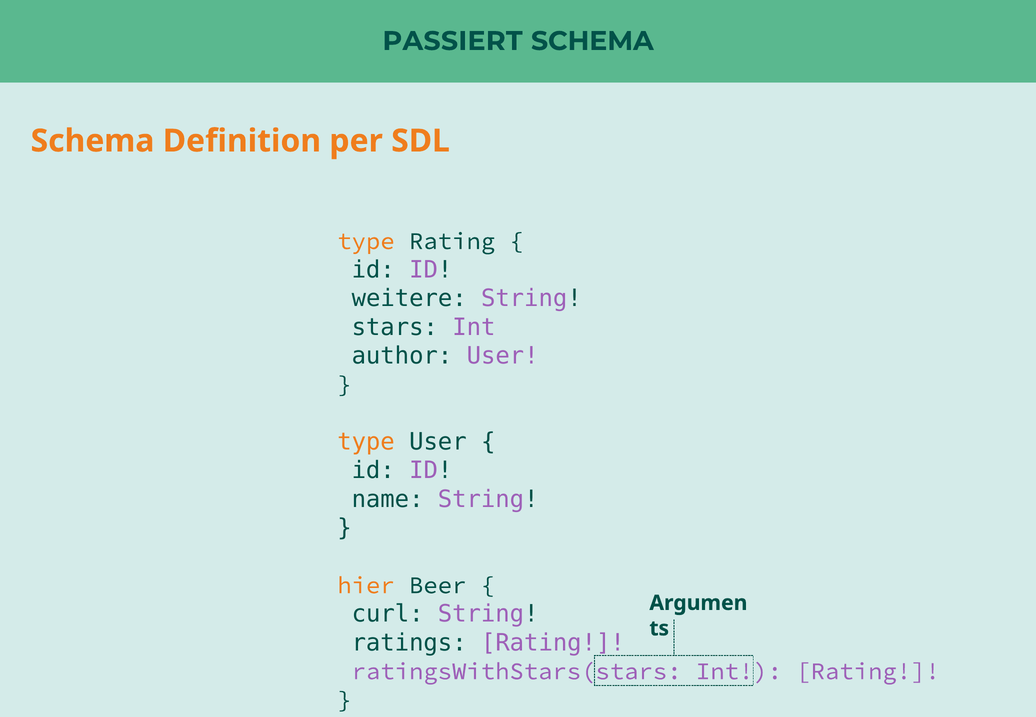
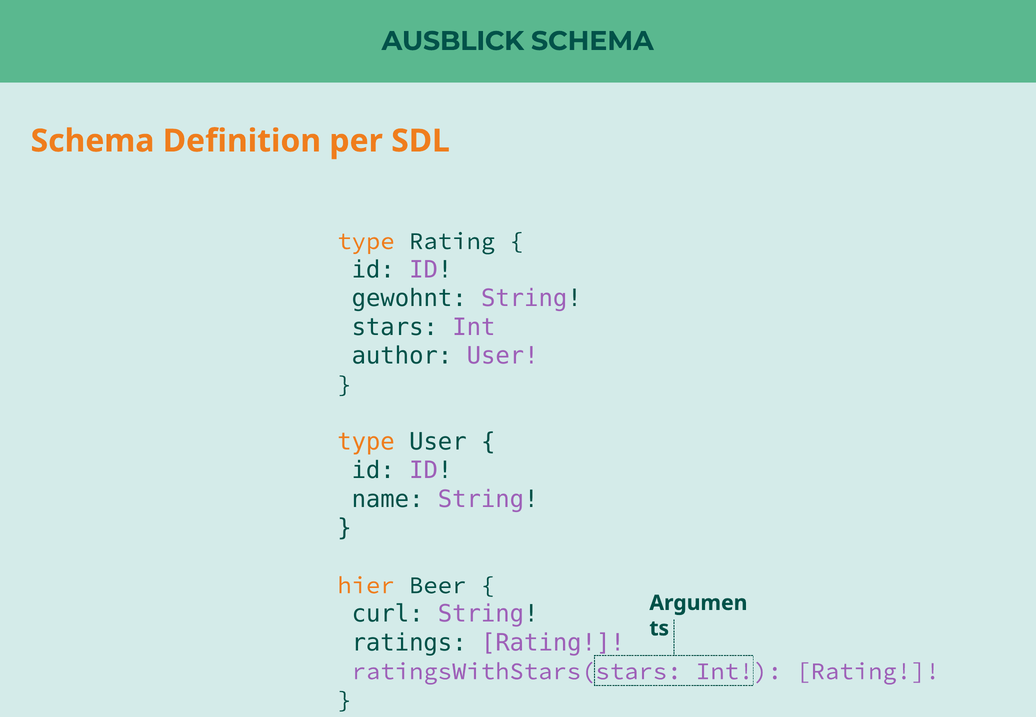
PASSIERT: PASSIERT -> AUSBLICK (453, 41)
weitere: weitere -> gewohnt (409, 299)
